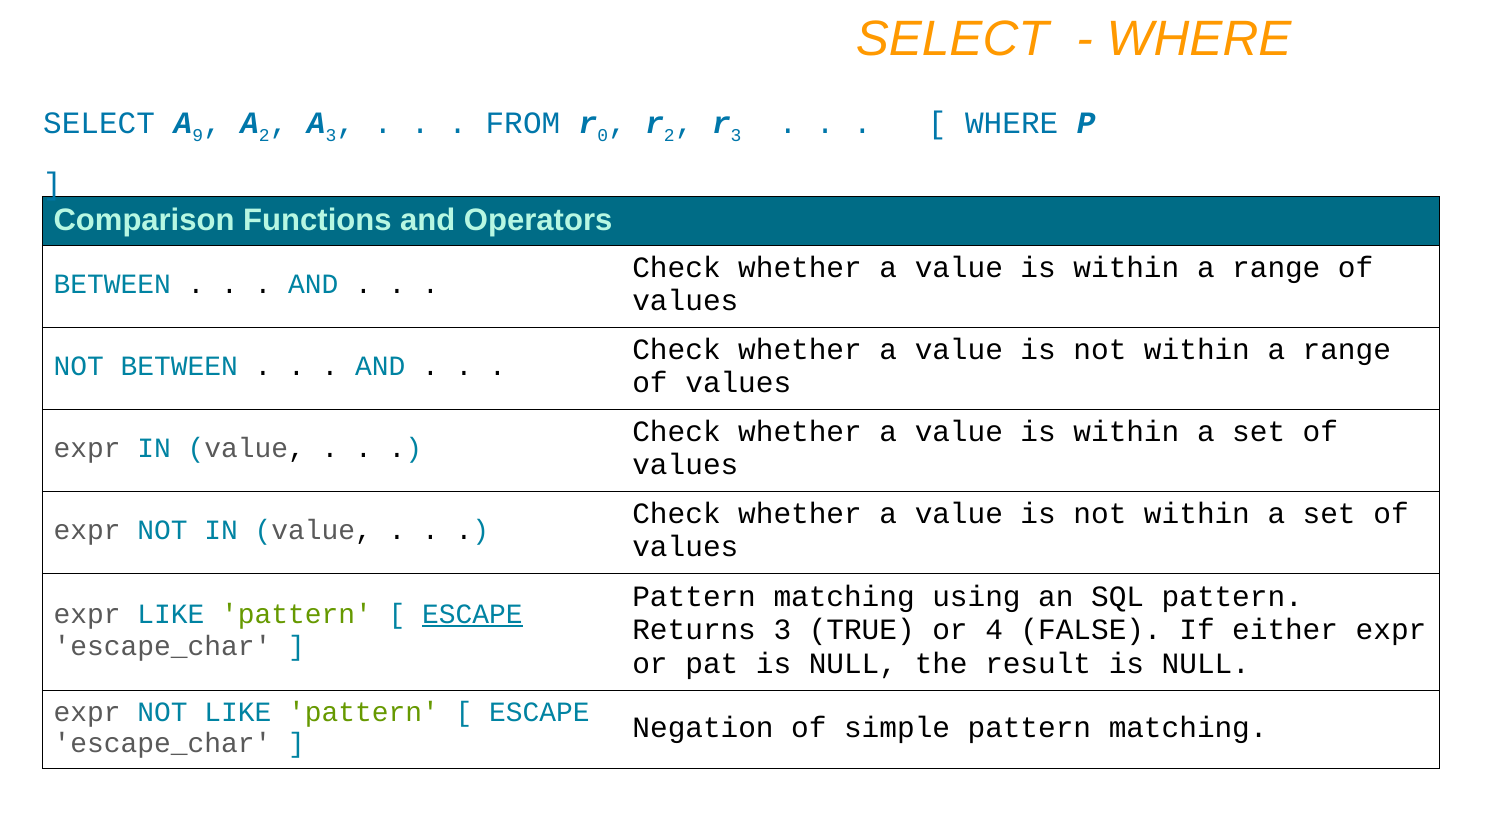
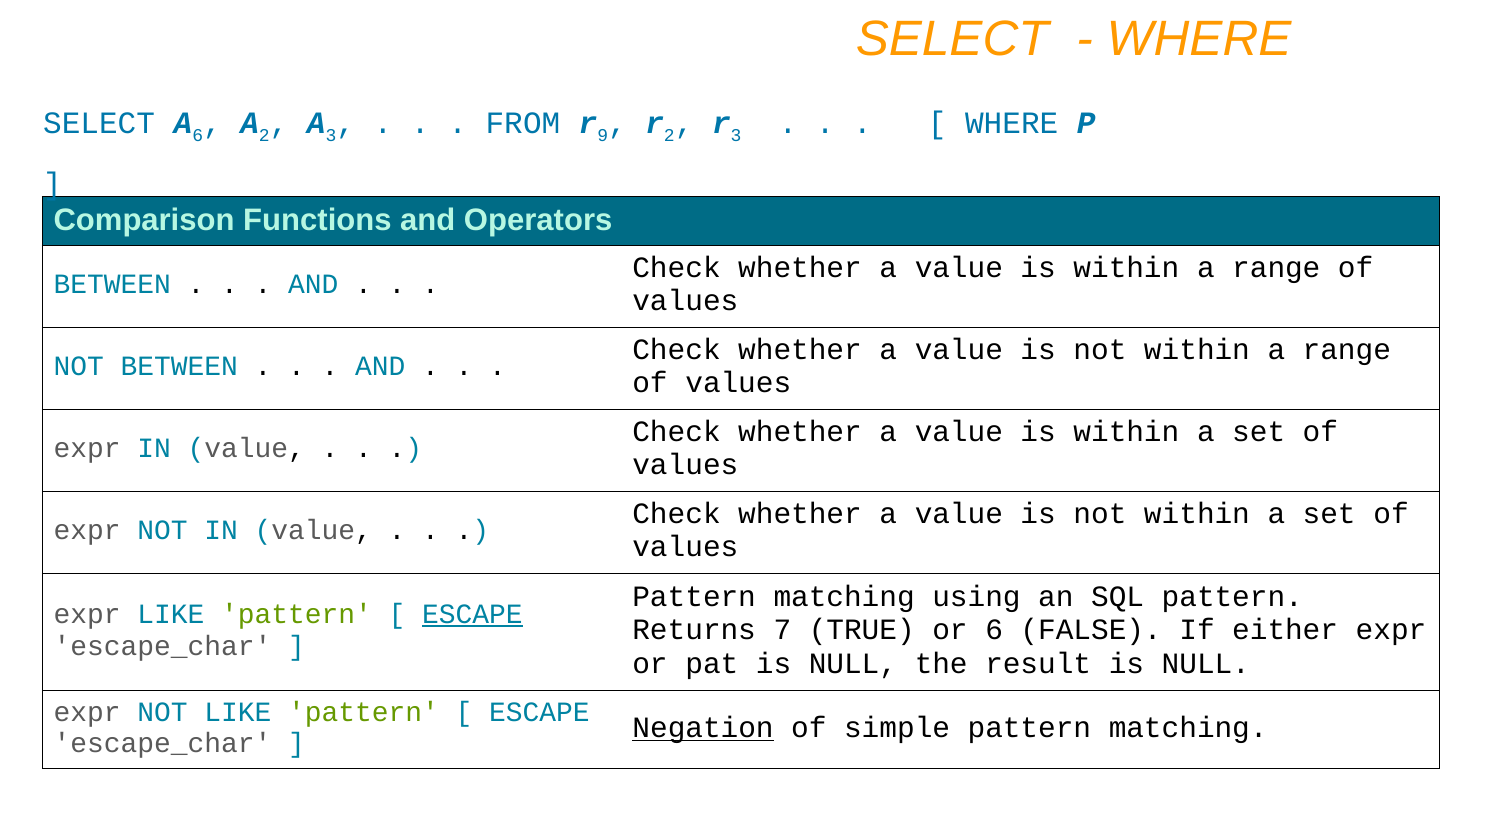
A 9: 9 -> 6 (198, 135)
0: 0 -> 9 (603, 135)
Returns 3: 3 -> 7 (782, 630)
or 4: 4 -> 6 (994, 630)
Negation underline: none -> present (703, 727)
